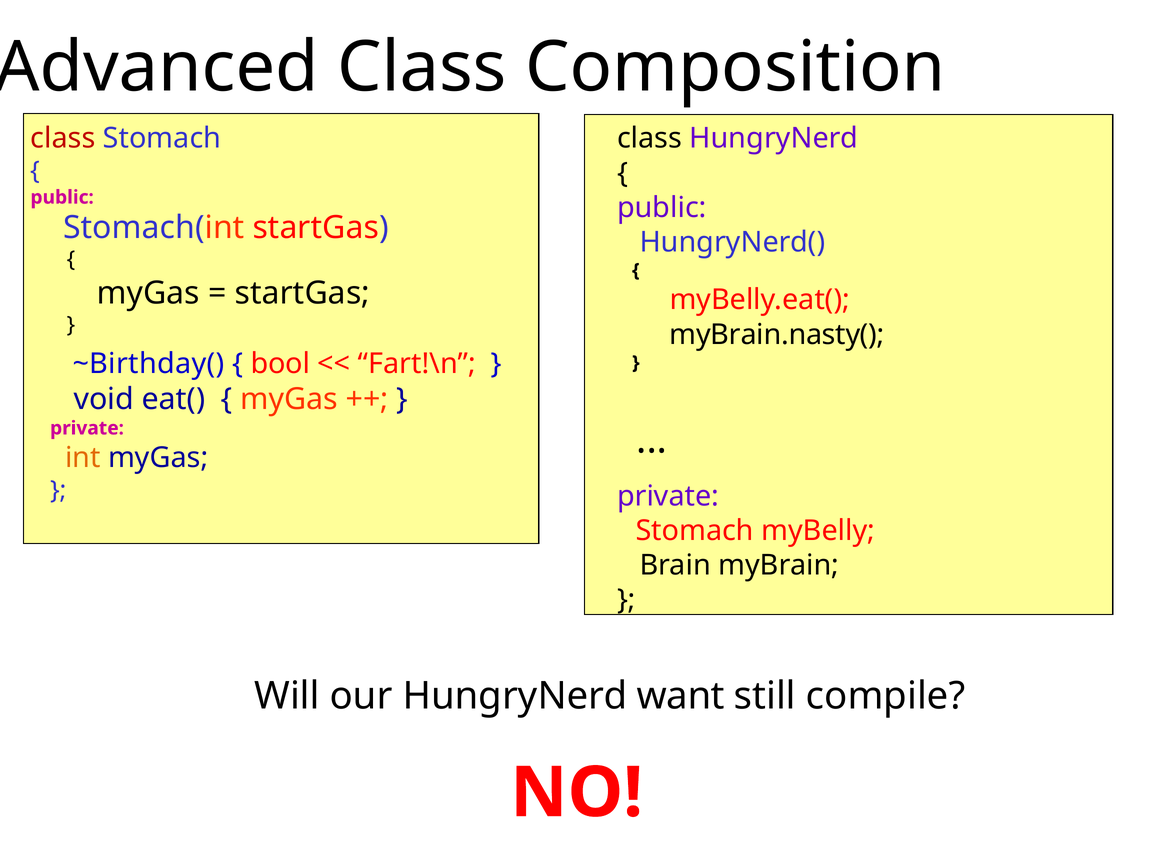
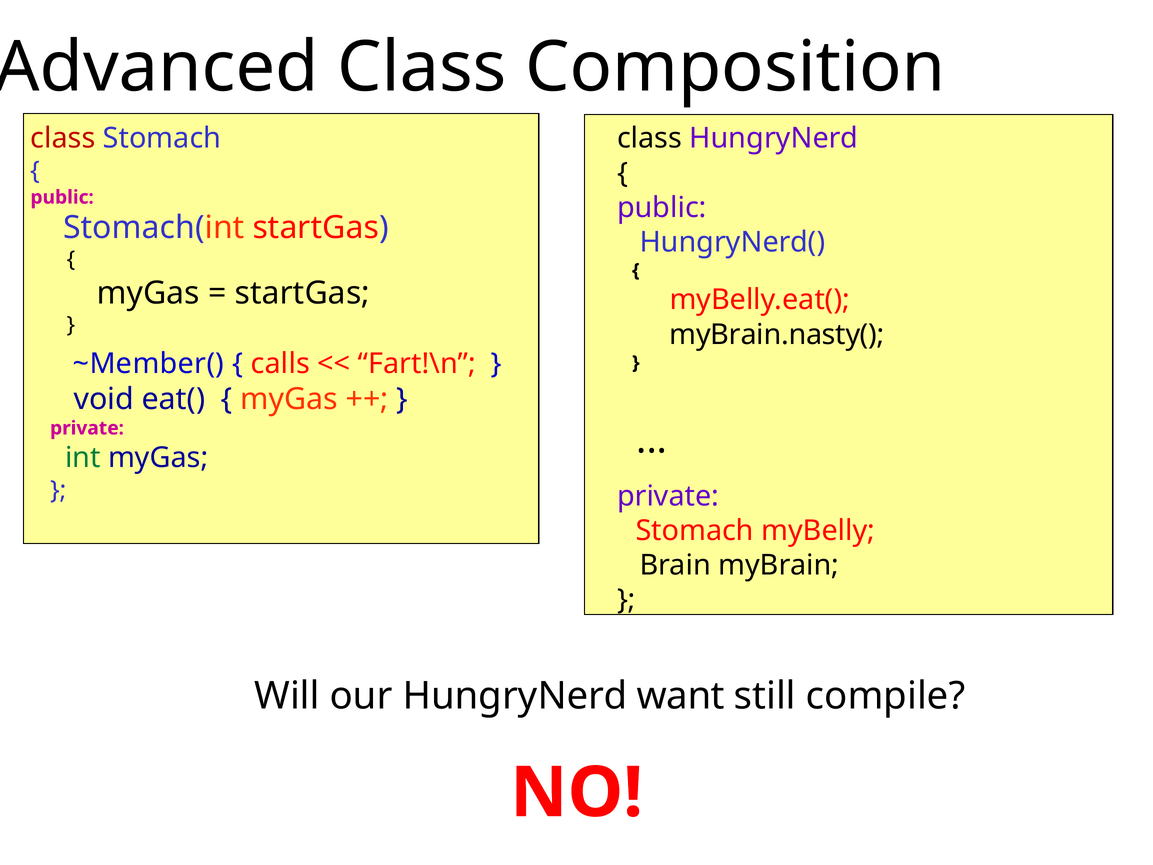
~Birthday(: ~Birthday( -> ~Member( (148, 363)
bool: bool -> calls (280, 363)
int colour: orange -> green (83, 458)
